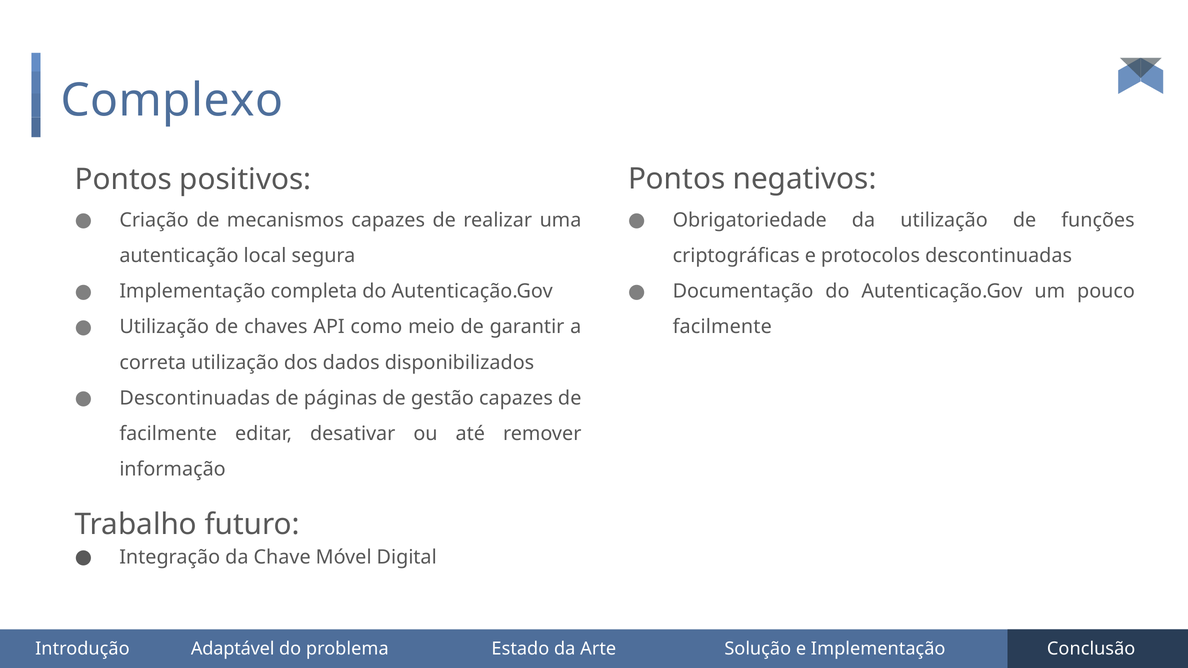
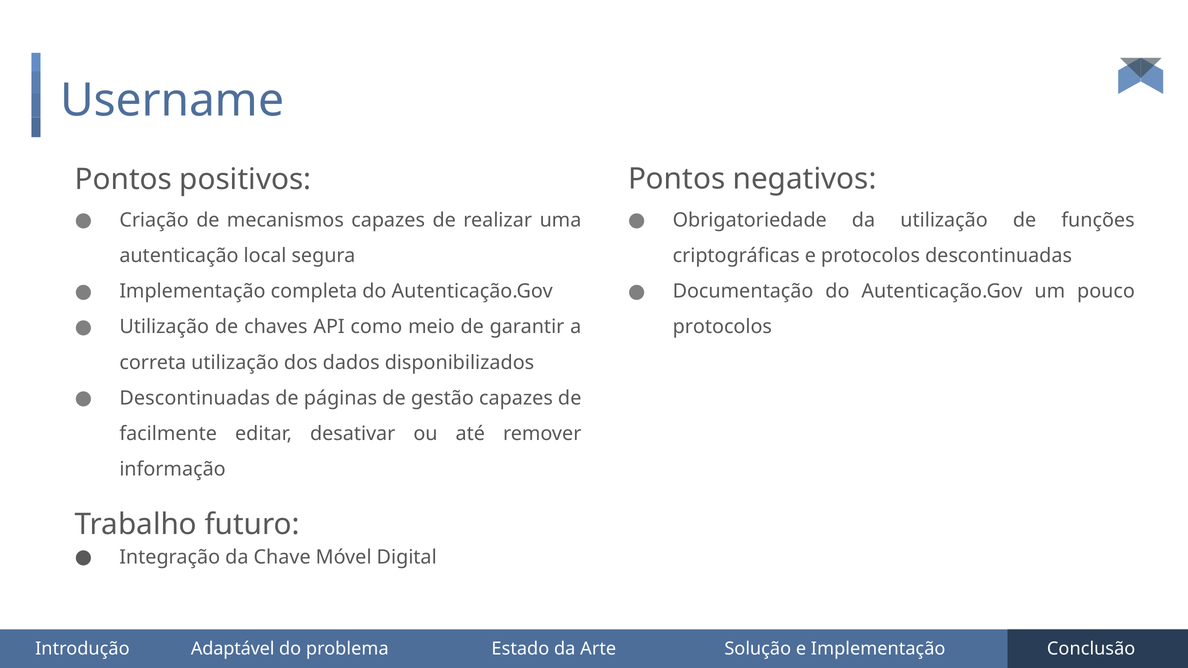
Complexo: Complexo -> Username (172, 101)
facilmente: facilmente -> protocolos (722, 327)
